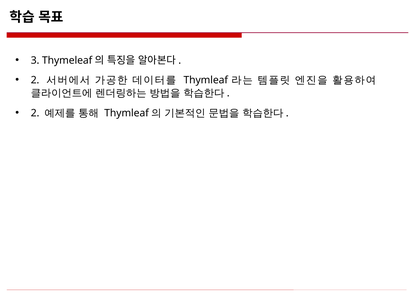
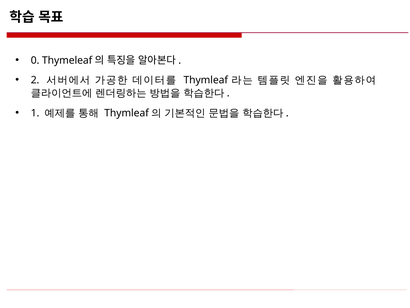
3: 3 -> 0 (35, 60)
2: 2 -> 1 (35, 113)
